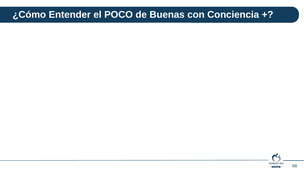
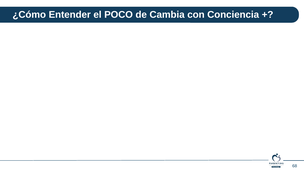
Buenas: Buenas -> Cambia (167, 15)
